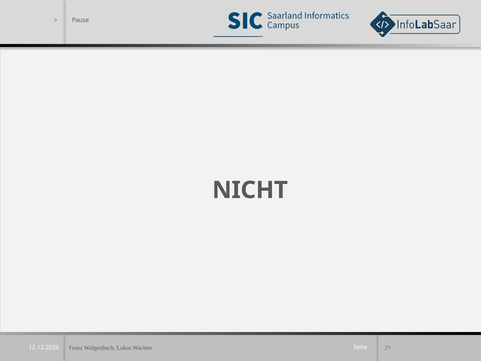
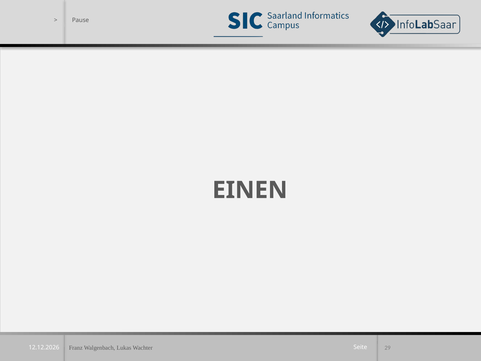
NICHT: NICHT -> EINEN (250, 190)
